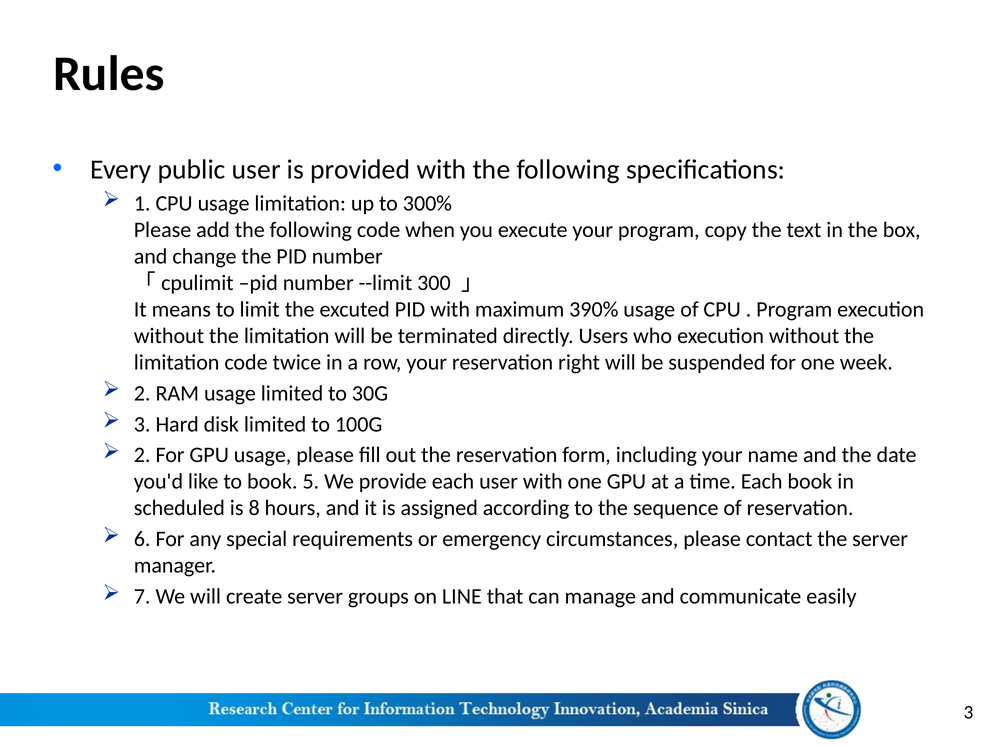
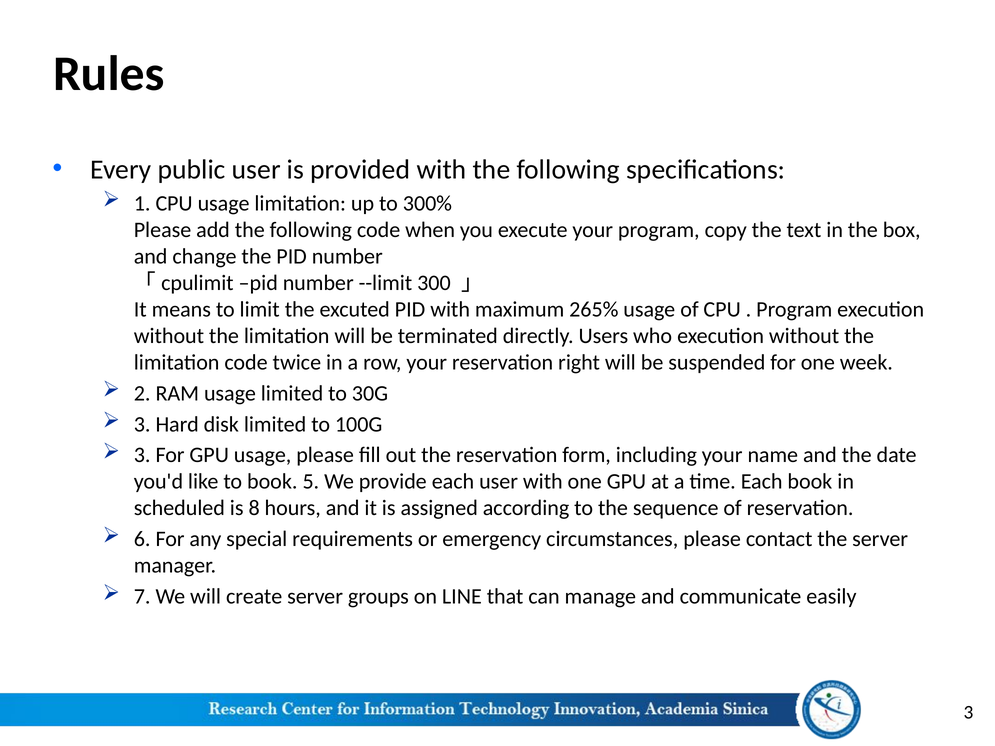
390%: 390% -> 265% (594, 309)
2: 2 -> 3 (142, 455)
